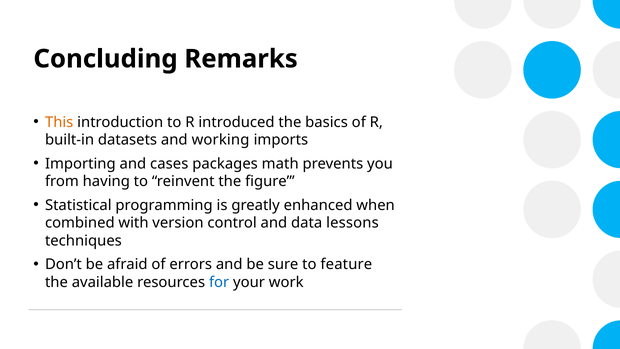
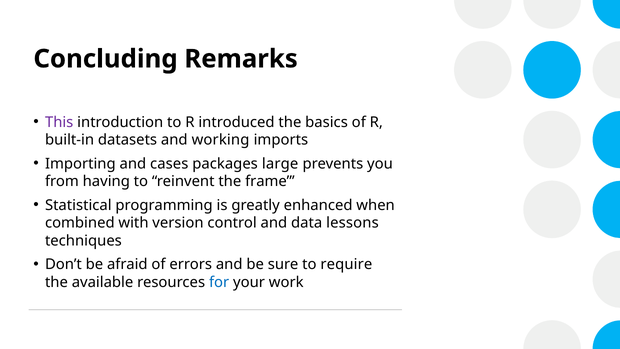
This colour: orange -> purple (59, 122)
math: math -> large (280, 164)
figure: figure -> frame (270, 181)
feature: feature -> require (346, 264)
